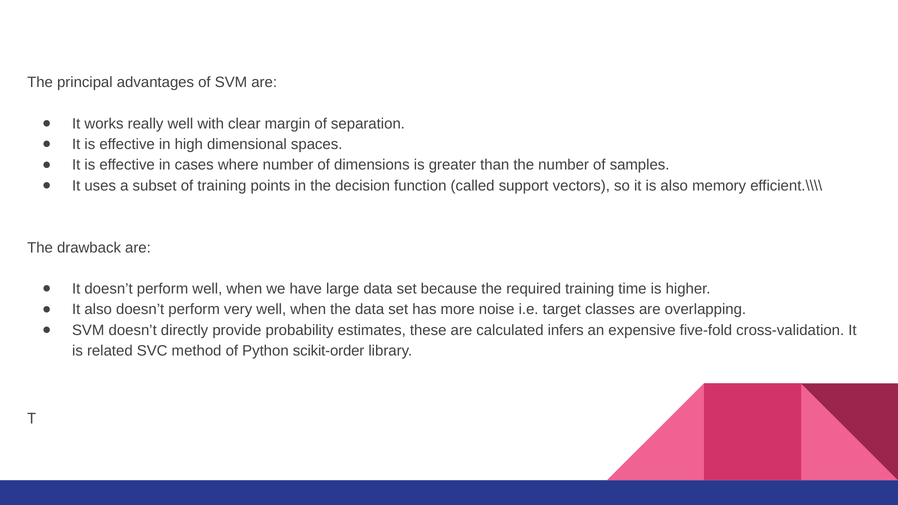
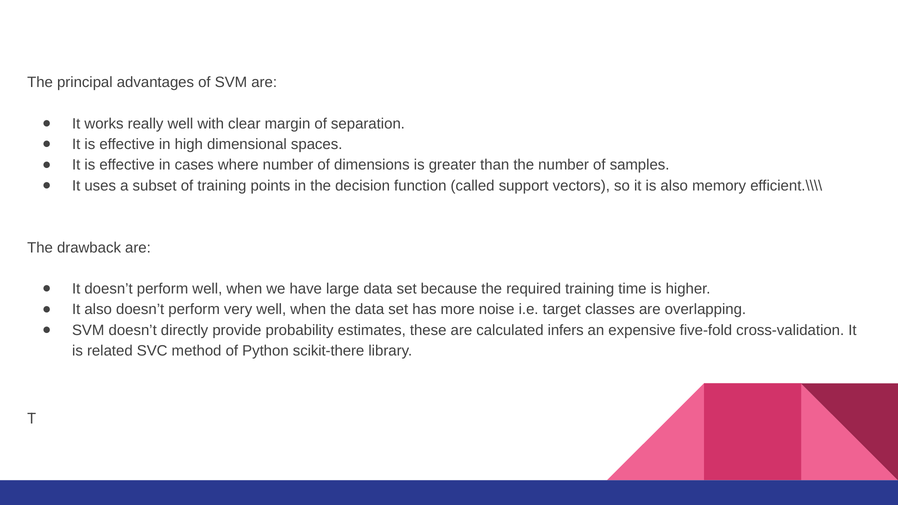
scikit-order: scikit-order -> scikit-there (329, 351)
